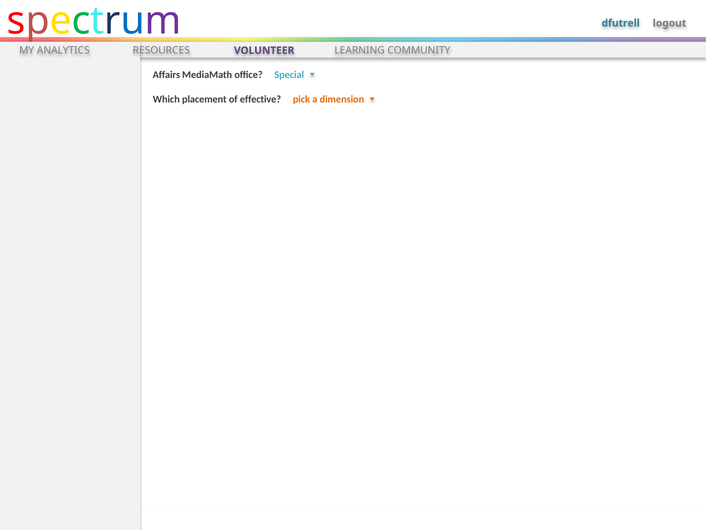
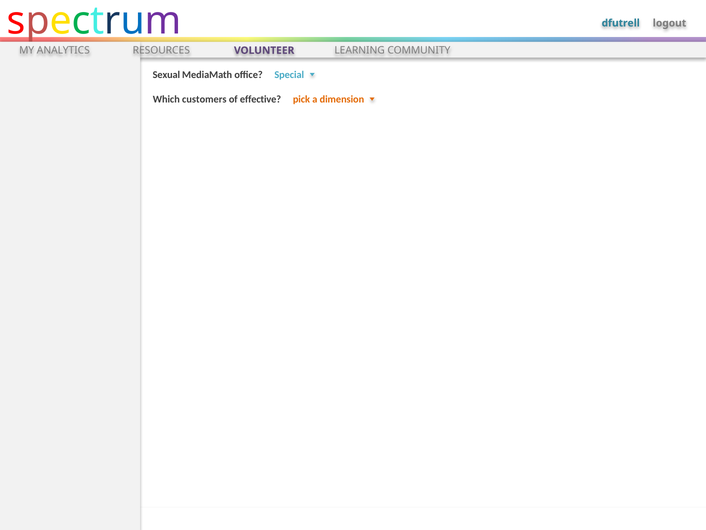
Affairs: Affairs -> Sexual (166, 75)
placement: placement -> customers (204, 99)
